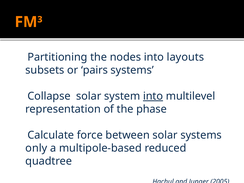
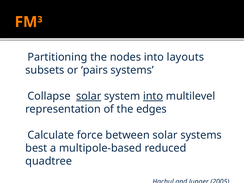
solar underline: none -> present (89, 96)
phase: phase -> edges (152, 109)
only: only -> best (36, 148)
